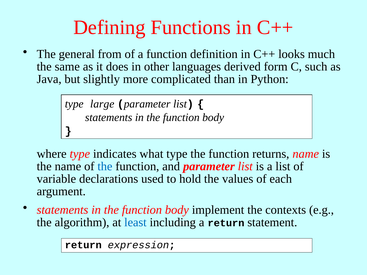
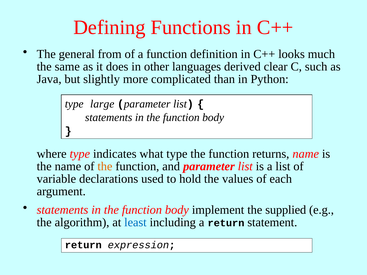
form: form -> clear (276, 67)
the colour: blue -> orange (105, 166)
contexts: contexts -> supplied (286, 210)
